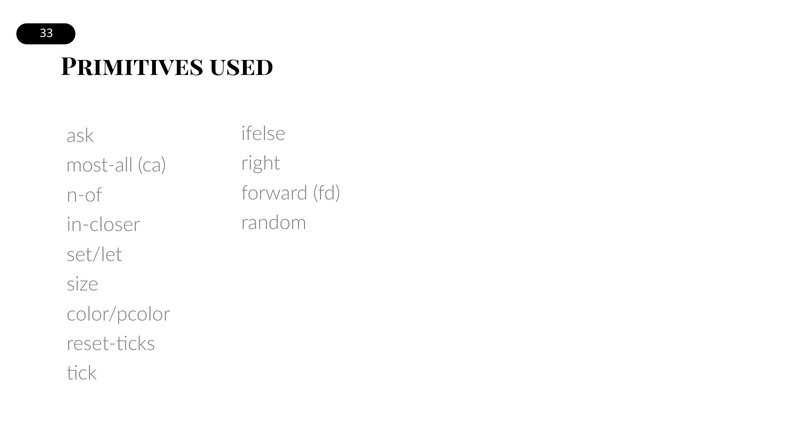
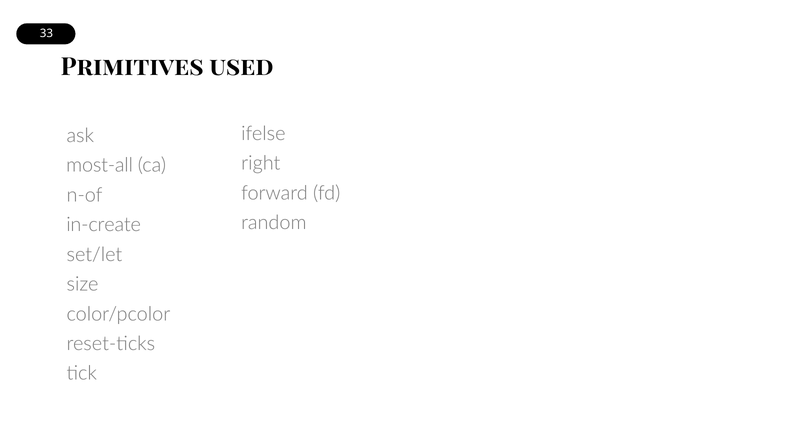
in-closer: in-closer -> in-create (104, 225)
